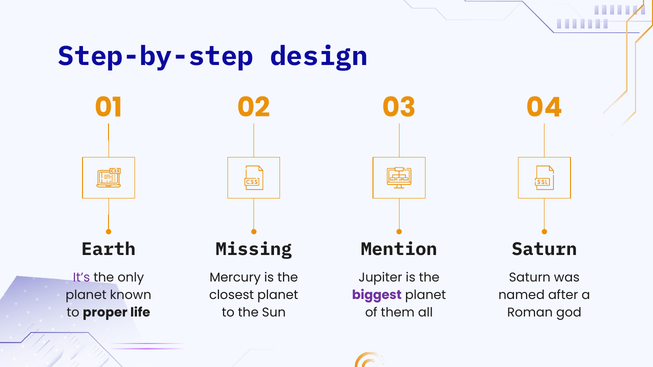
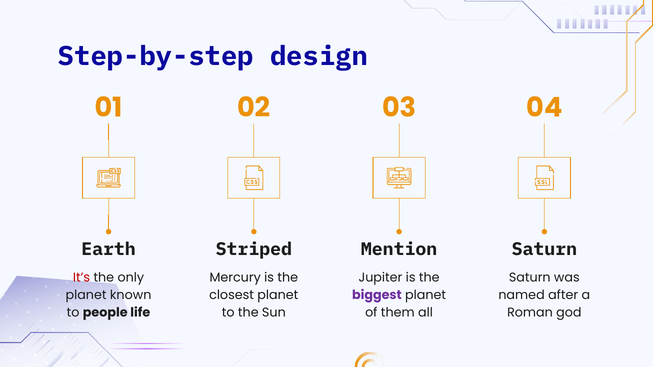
Missing: Missing -> Striped (254, 250)
It’s colour: purple -> red (82, 278)
proper: proper -> people (105, 313)
